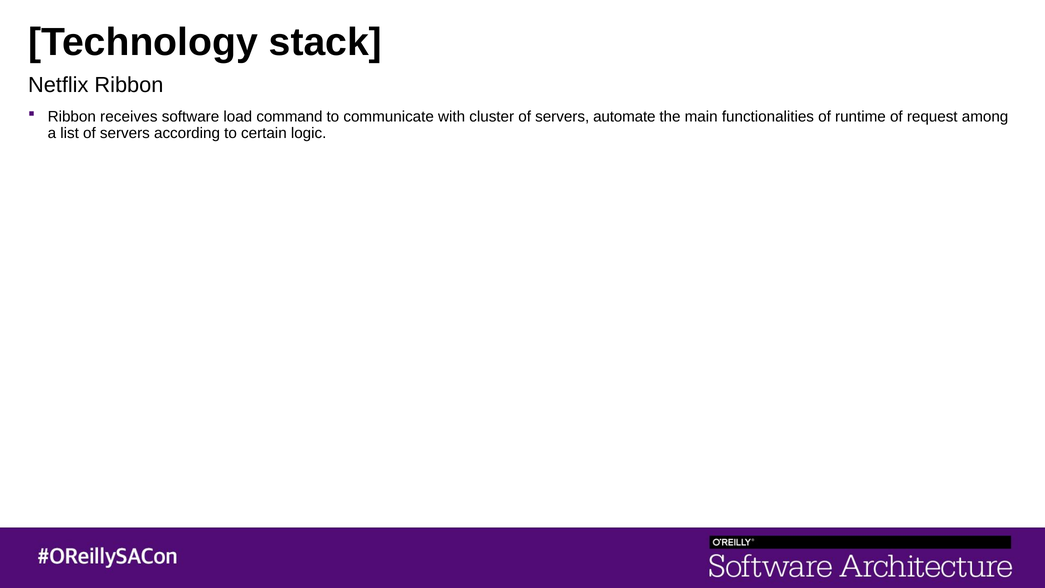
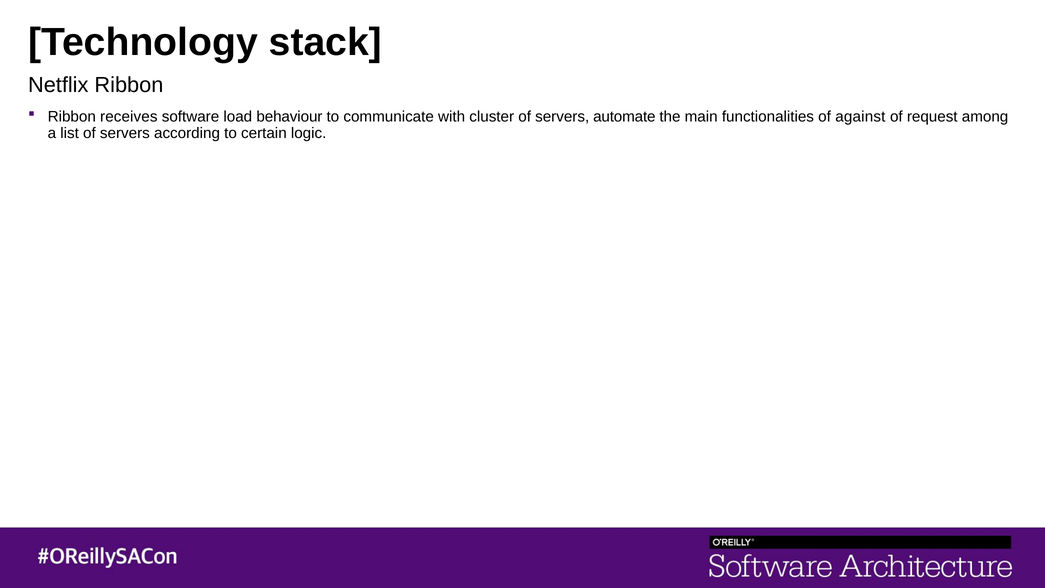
command: command -> behaviour (289, 117)
runtime: runtime -> against (860, 117)
